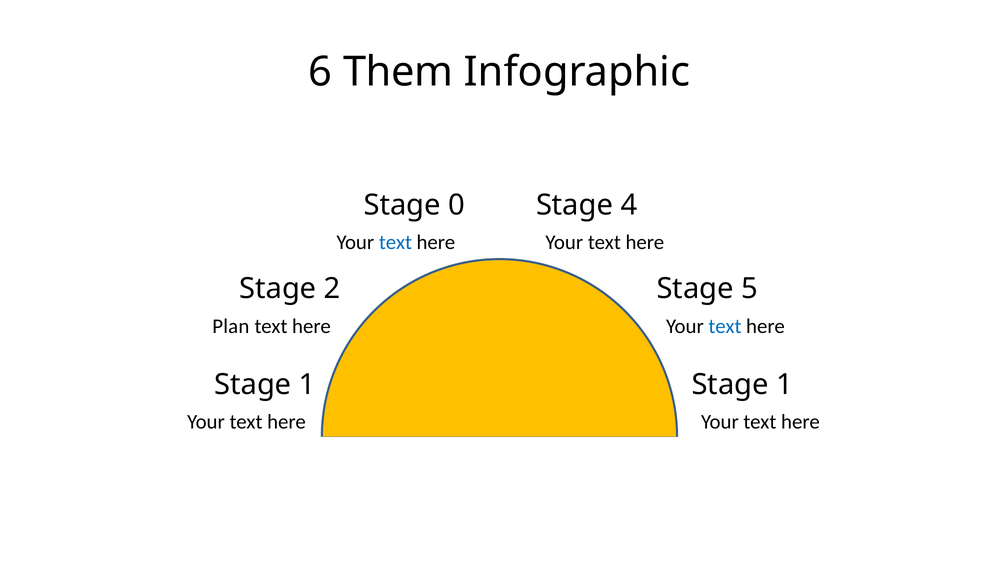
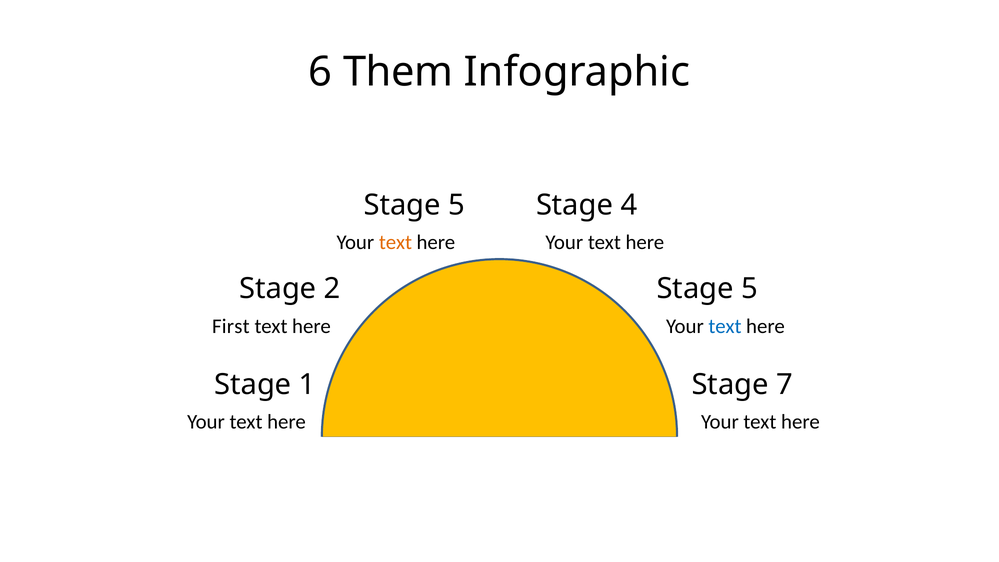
0: 0 -> 5 (457, 205)
text colour: blue -> orange (395, 242)
Plan: Plan -> First (231, 326)
1: 1 -> 7 (785, 384)
